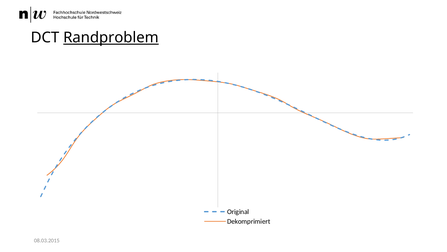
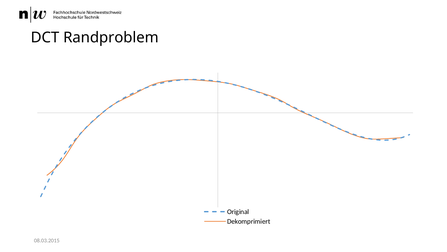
Randproblem underline: present -> none (111, 38)
